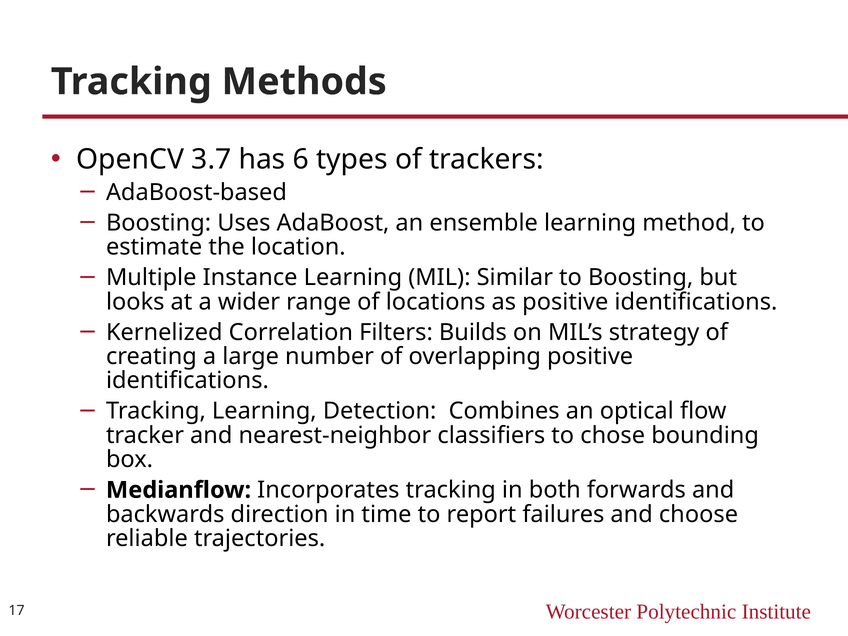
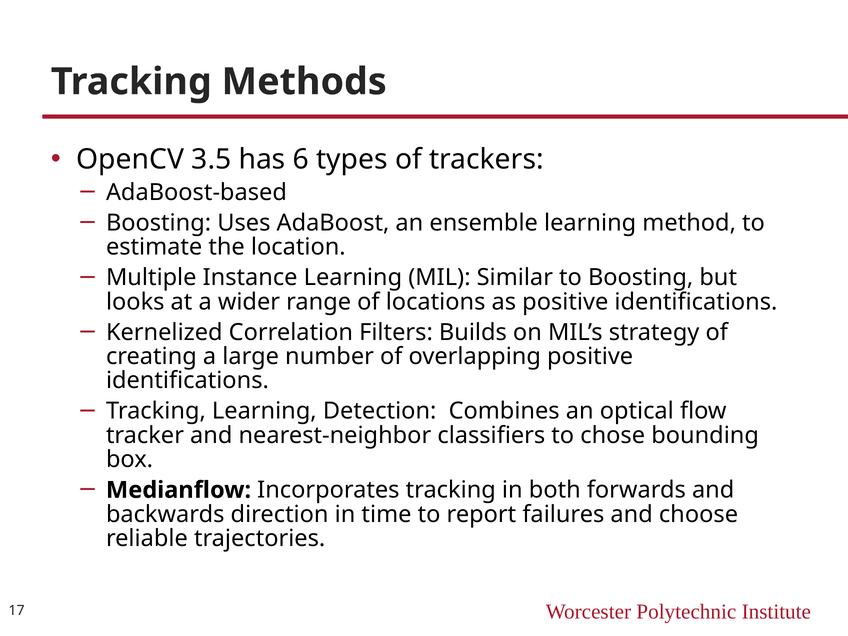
3.7: 3.7 -> 3.5 (211, 159)
